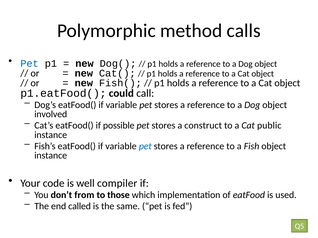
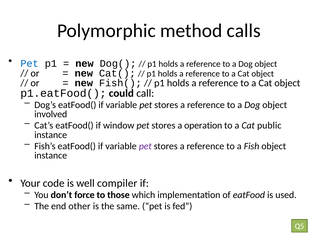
possible: possible -> window (119, 126)
construct: construct -> operation (203, 126)
pet colour: blue -> purple (145, 146)
from: from -> force (84, 195)
called: called -> other (79, 207)
